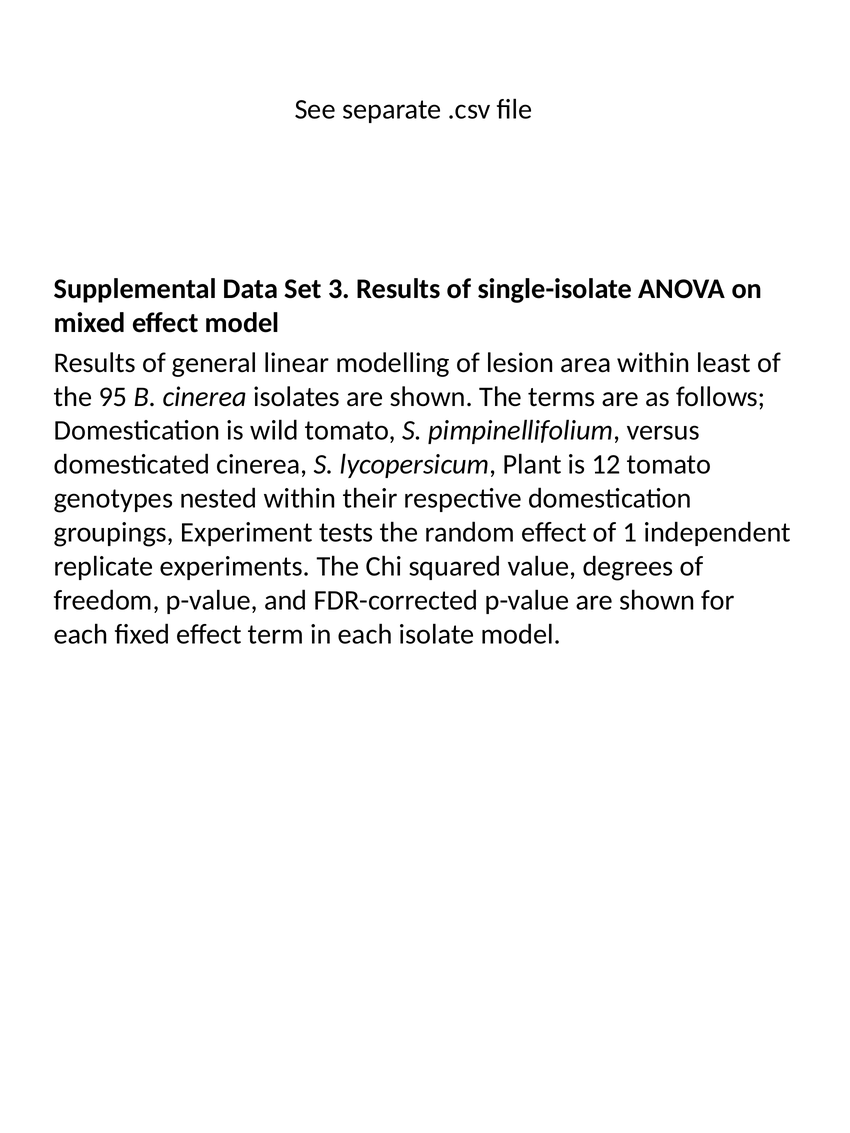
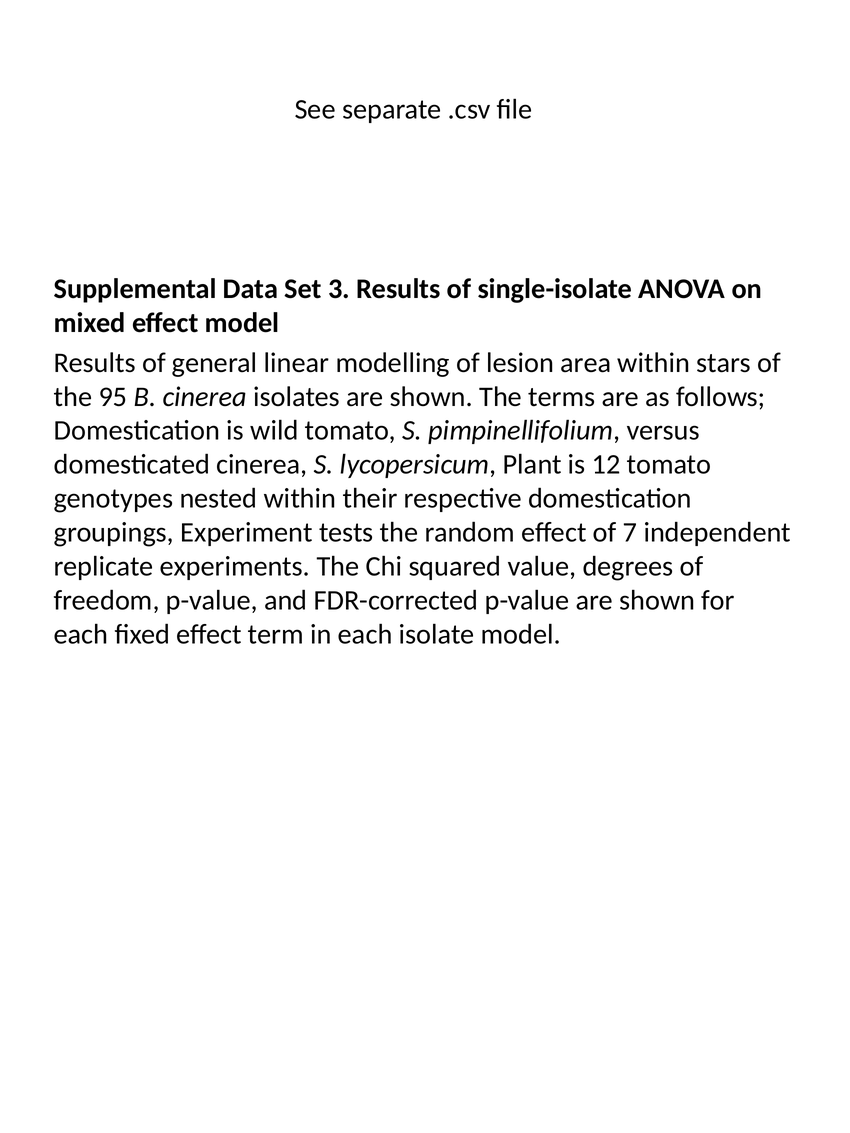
least: least -> stars (724, 363)
1: 1 -> 7 (630, 533)
